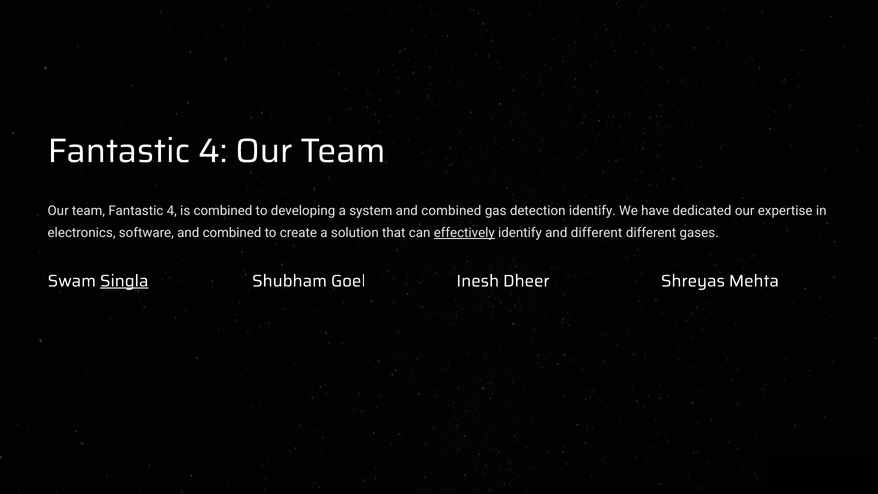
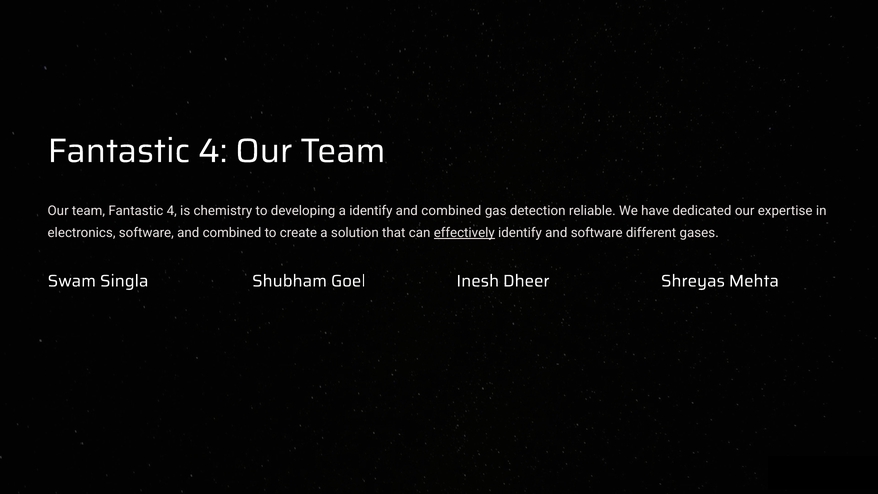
is combined: combined -> chemistry (223, 211)
a system: system -> identify (371, 211)
detection identify: identify -> reliable (592, 211)
and different: different -> software (597, 233)
Singla underline: present -> none (124, 281)
